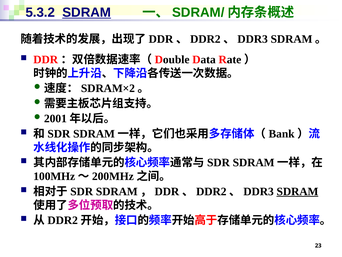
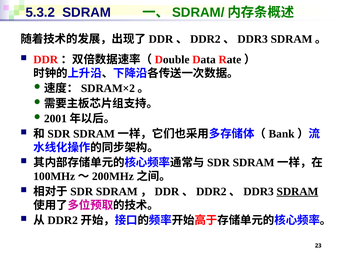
SDRAM underline: present -> none (87, 12)
